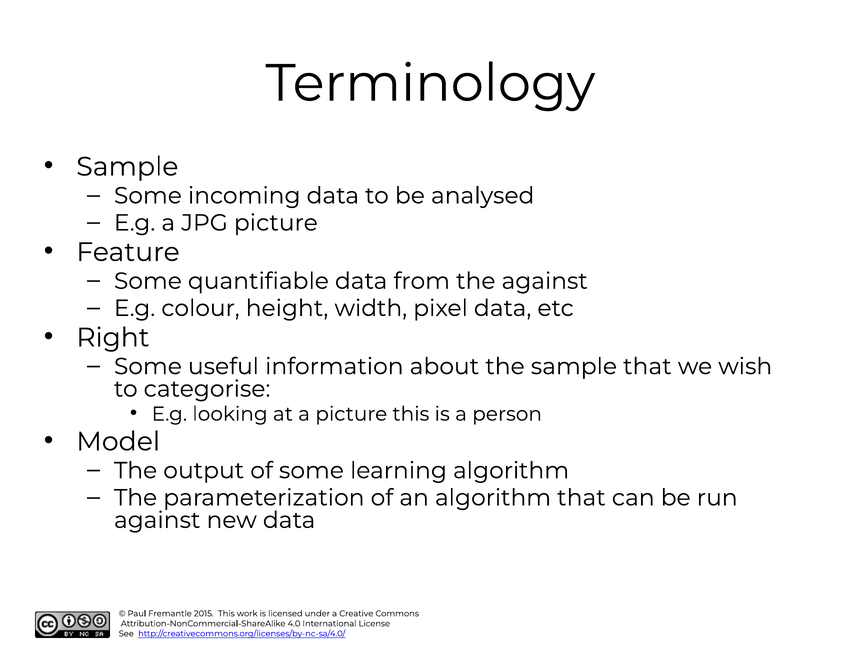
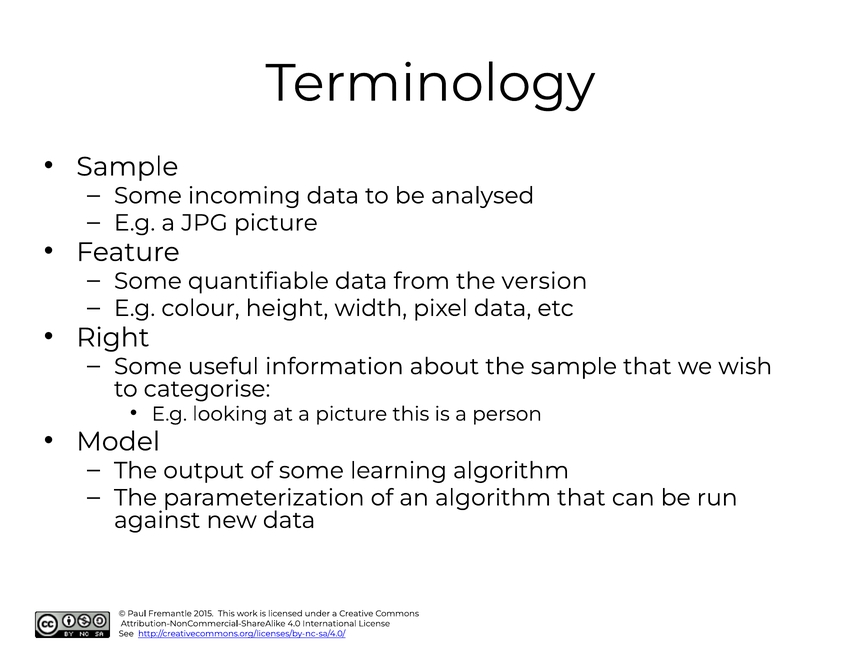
the against: against -> version (545, 281)
